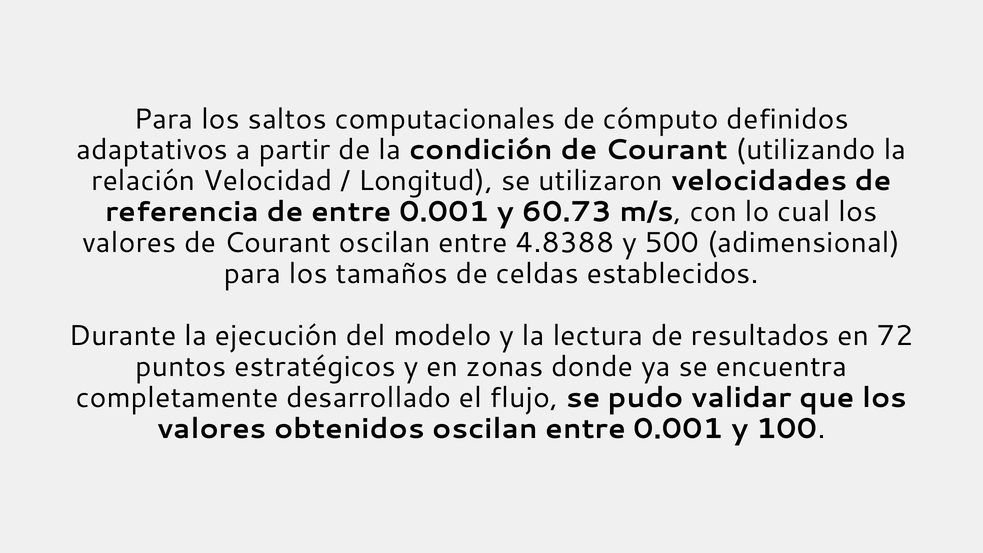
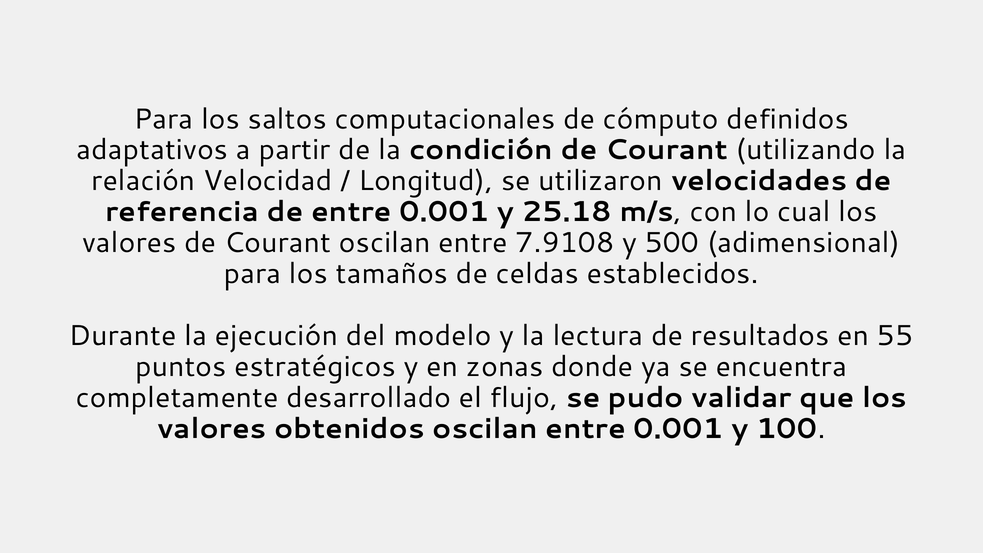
60.73: 60.73 -> 25.18 (567, 212)
4.8388: 4.8388 -> 7.9108 (565, 243)
72: 72 -> 55 (895, 336)
